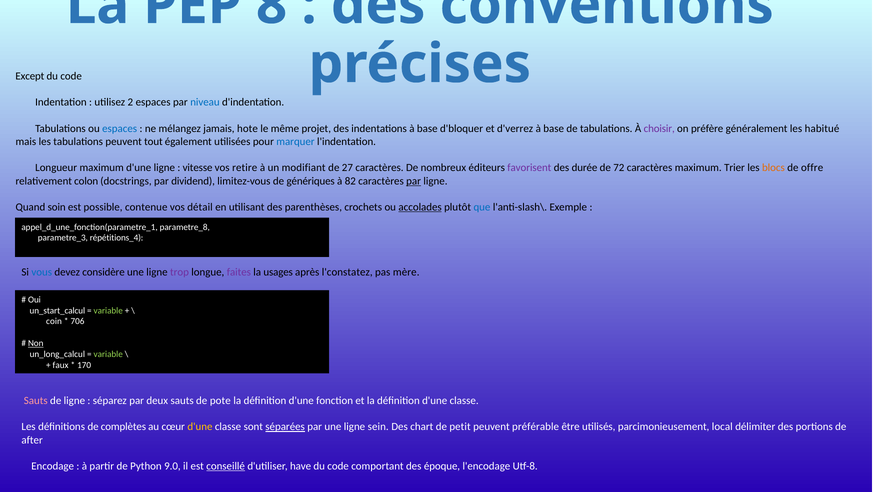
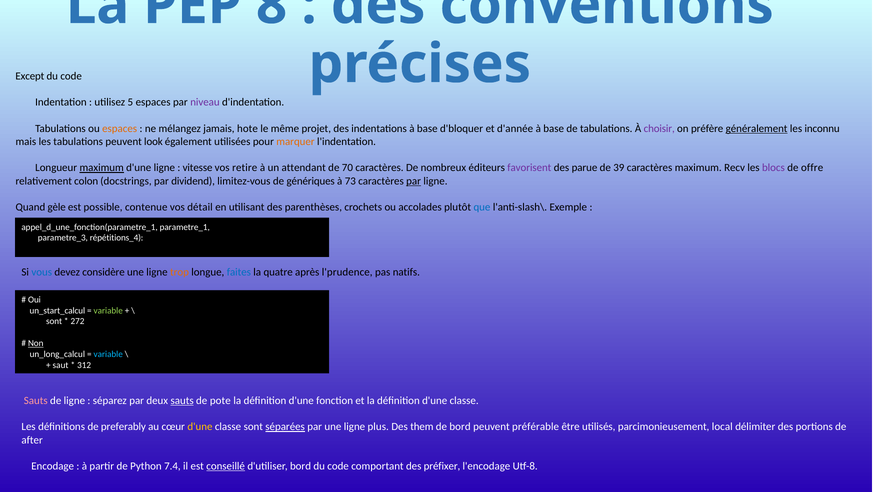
2: 2 -> 5 (130, 102)
niveau colour: blue -> purple (205, 102)
espaces colour: blue -> orange (120, 128)
d'verrez: d'verrez -> d'année (515, 128)
généralement underline: none -> present (757, 128)
habitué: habitué -> inconnu (822, 128)
tout: tout -> look (153, 142)
marquer colour: blue -> orange (295, 142)
maximum underline: none -> present (102, 168)
modifiant: modifiant -> attendant (304, 168)
27: 27 -> 70 (347, 168)
durée: durée -> parue (584, 168)
72: 72 -> 39 (619, 168)
Trier: Trier -> Recv (735, 168)
blocs colour: orange -> purple (773, 168)
82: 82 -> 73 (350, 181)
soin: soin -> gèle (57, 207)
accolades underline: present -> none (420, 207)
parametre_8: parametre_8 -> parametre_1 (185, 227)
trop colour: purple -> orange (180, 272)
faites colour: purple -> blue (239, 272)
usages: usages -> quatre (278, 272)
l'constatez: l'constatez -> l'prudence (347, 272)
mère: mère -> natifs (406, 272)
coin: coin -> sont (54, 321)
706: 706 -> 272 (77, 321)
variable colour: light green -> light blue (108, 354)
faux: faux -> saut (61, 365)
170: 170 -> 312 (84, 365)
sauts underline: none -> present (182, 400)
complètes: complètes -> preferably (123, 426)
sein: sein -> plus (378, 426)
chart: chart -> them (422, 426)
de petit: petit -> bord (460, 426)
9.0: 9.0 -> 7.4 (172, 466)
d'utiliser have: have -> bord (301, 466)
époque: époque -> préfixer (442, 466)
